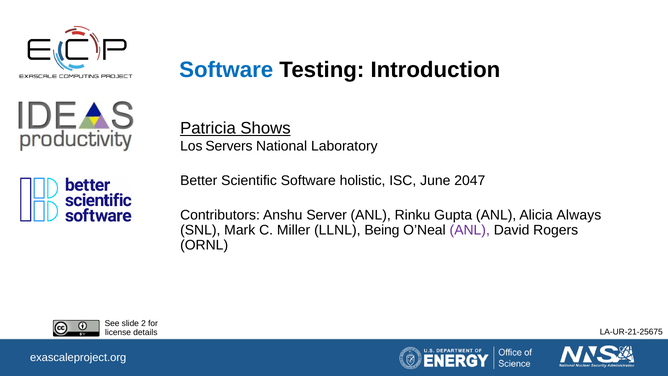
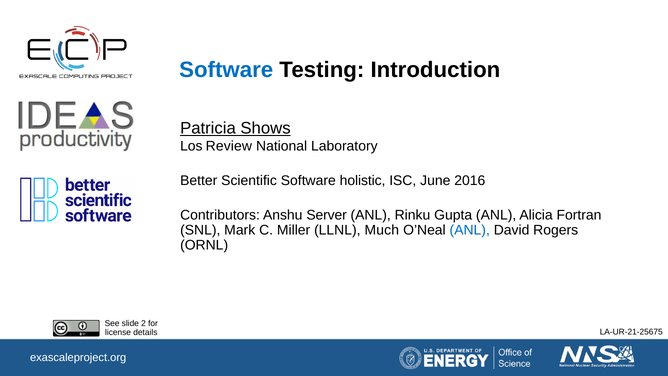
Servers: Servers -> Review (229, 146)
2047: 2047 -> 2016 (470, 181)
Always: Always -> Fortran (579, 215)
Being: Being -> Much (382, 230)
ANL colour: purple -> blue (470, 230)
